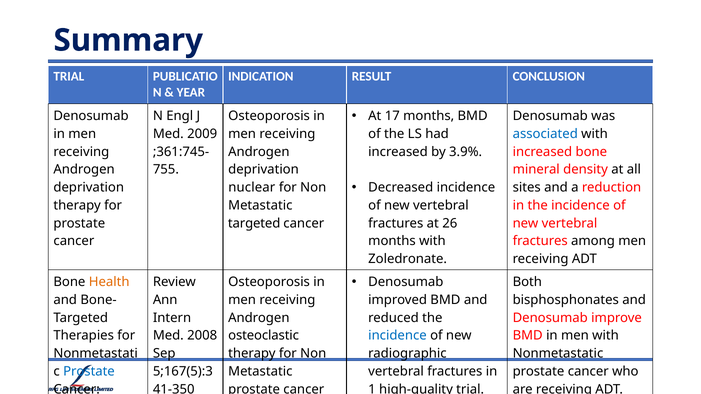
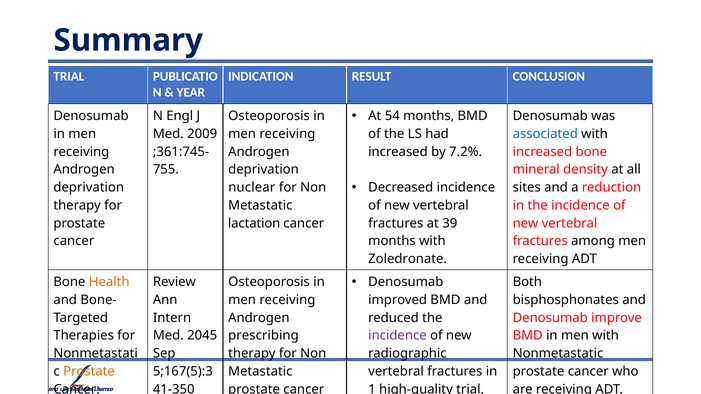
17: 17 -> 54 (392, 116)
3.9%: 3.9% -> 7.2% (466, 152)
targeted: targeted -> lactation (254, 223)
26: 26 -> 39 (450, 223)
2008: 2008 -> 2045 (202, 336)
osteoclastic: osteoclastic -> prescribing (263, 336)
incidence colour: blue -> purple (397, 336)
Prostate colour: blue -> orange (89, 372)
